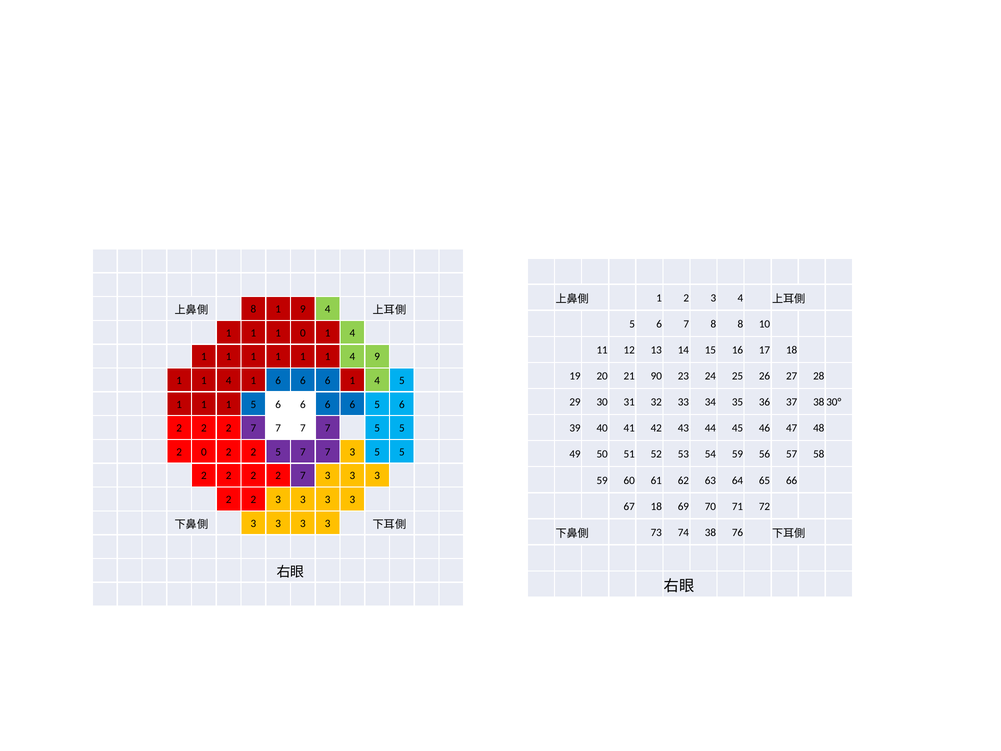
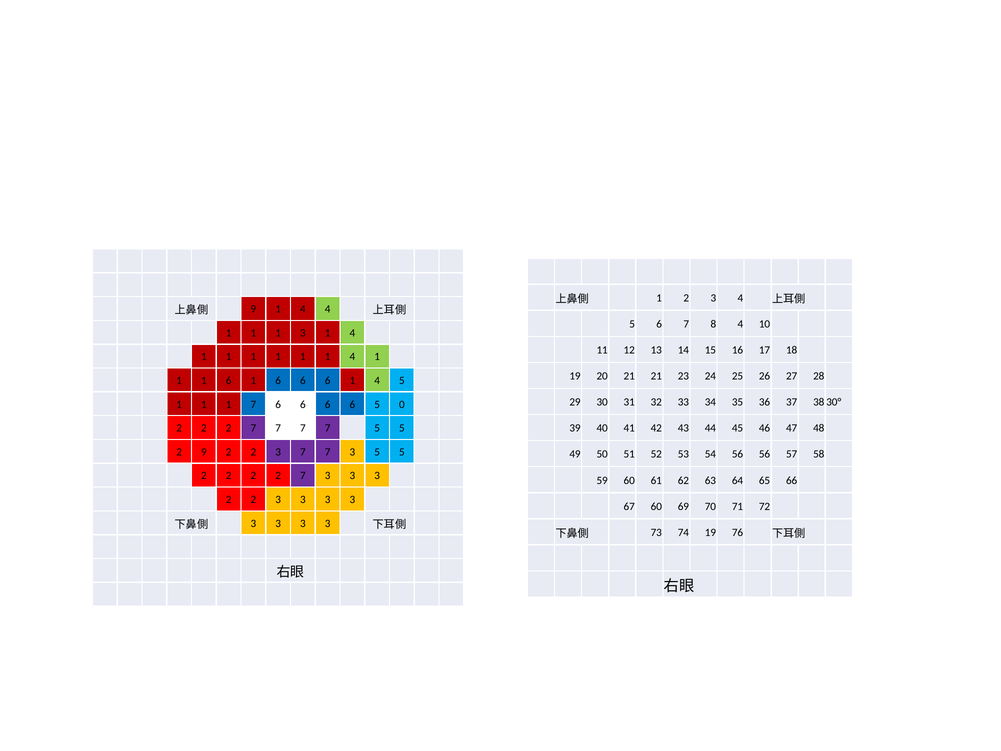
8: 8 -> 9 (253, 309)
9: 9 -> 4 (303, 309)
8 8: 8 -> 4 (740, 324)
1 0: 0 -> 3 (303, 333)
1 1 4 9: 9 -> 1 (377, 357)
21 90: 90 -> 21 (656, 376)
4: 4 -> 6 (229, 380)
1 5: 5 -> 7 (253, 404)
6 5 6: 6 -> 0 (402, 404)
2 0: 0 -> 9 (204, 452)
5: 5 -> 3 (278, 452)
54 59: 59 -> 56 (738, 454)
67 18: 18 -> 60 (656, 506)
74 38: 38 -> 19 (710, 532)
